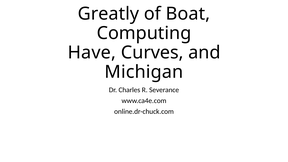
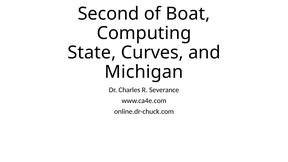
Greatly: Greatly -> Second (108, 14)
Have: Have -> State (92, 53)
